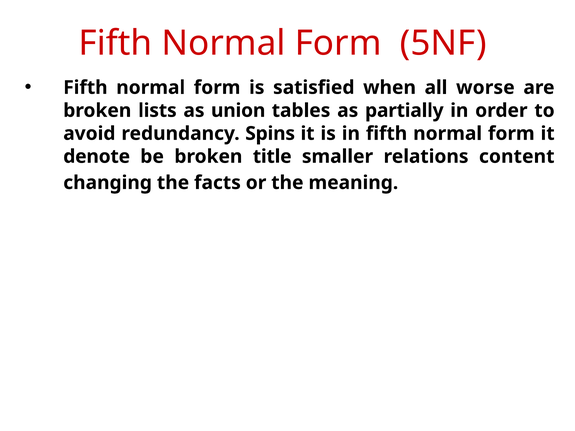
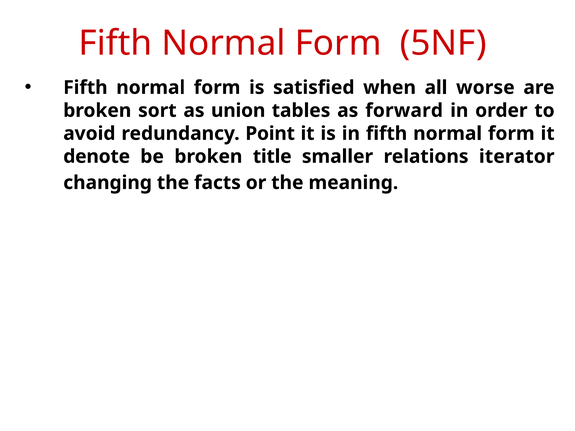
lists: lists -> sort (157, 111)
partially: partially -> forward (404, 111)
Spins: Spins -> Point (270, 134)
content: content -> iterator (517, 157)
